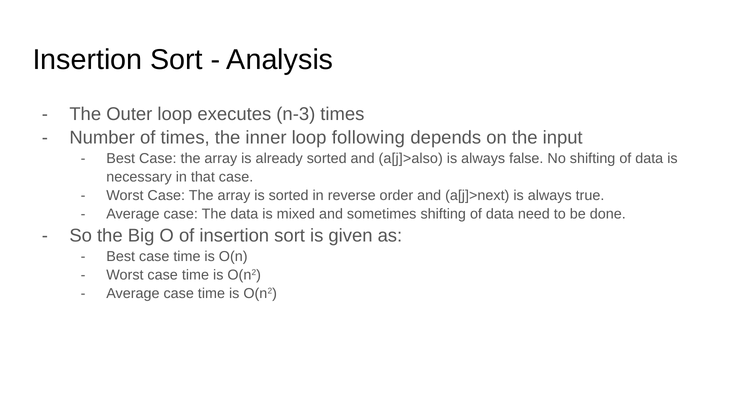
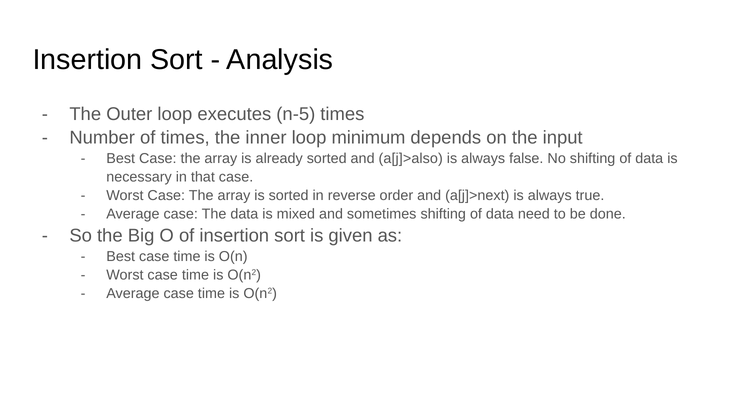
n-3: n-3 -> n-5 (296, 114)
following: following -> minimum (369, 138)
